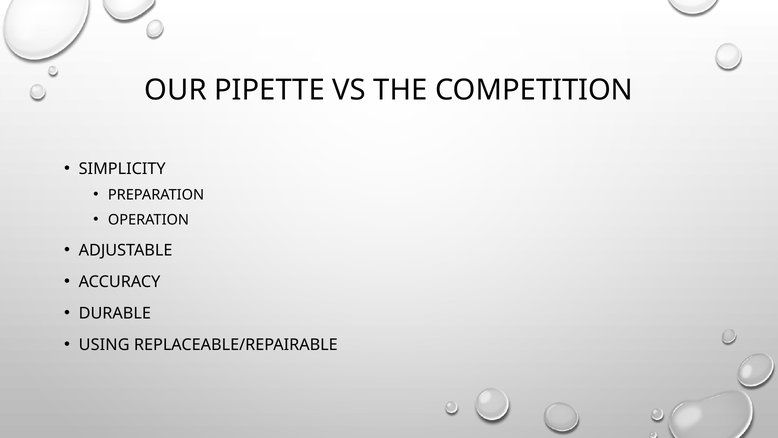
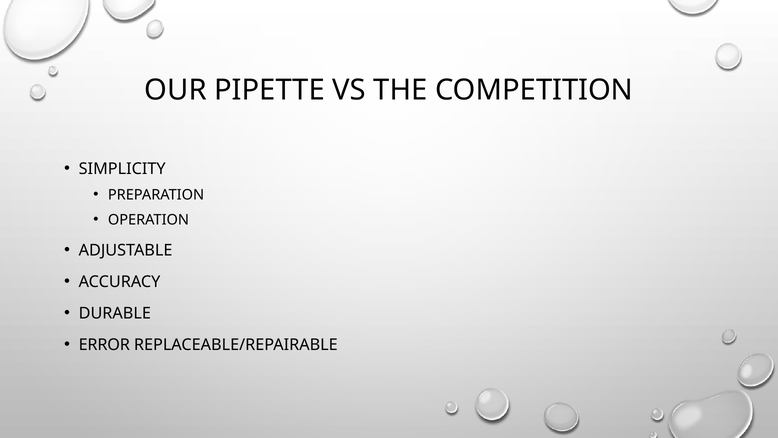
USING: USING -> ERROR (104, 345)
